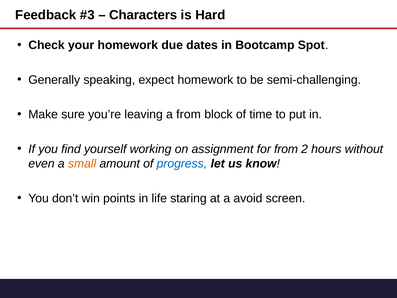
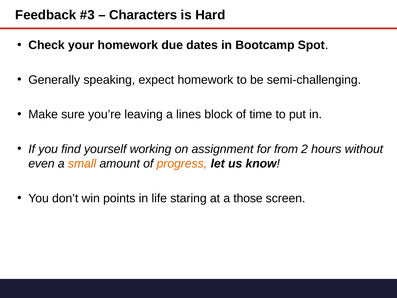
a from: from -> lines (189, 114)
progress colour: blue -> orange (182, 164)
avoid: avoid -> those (248, 198)
